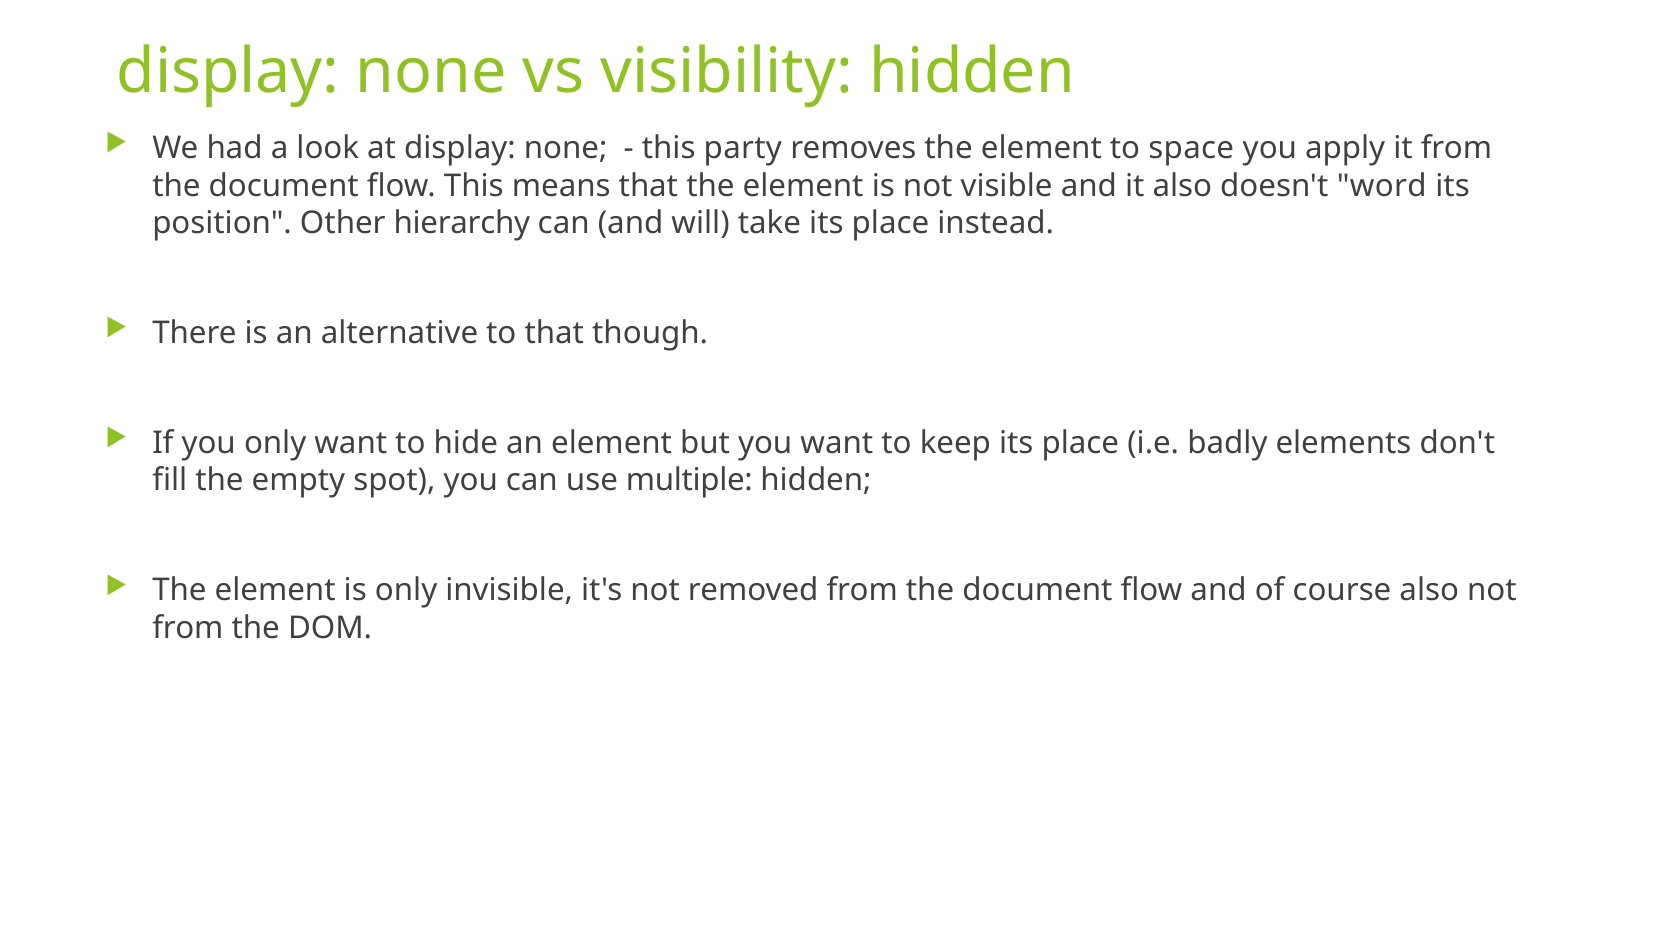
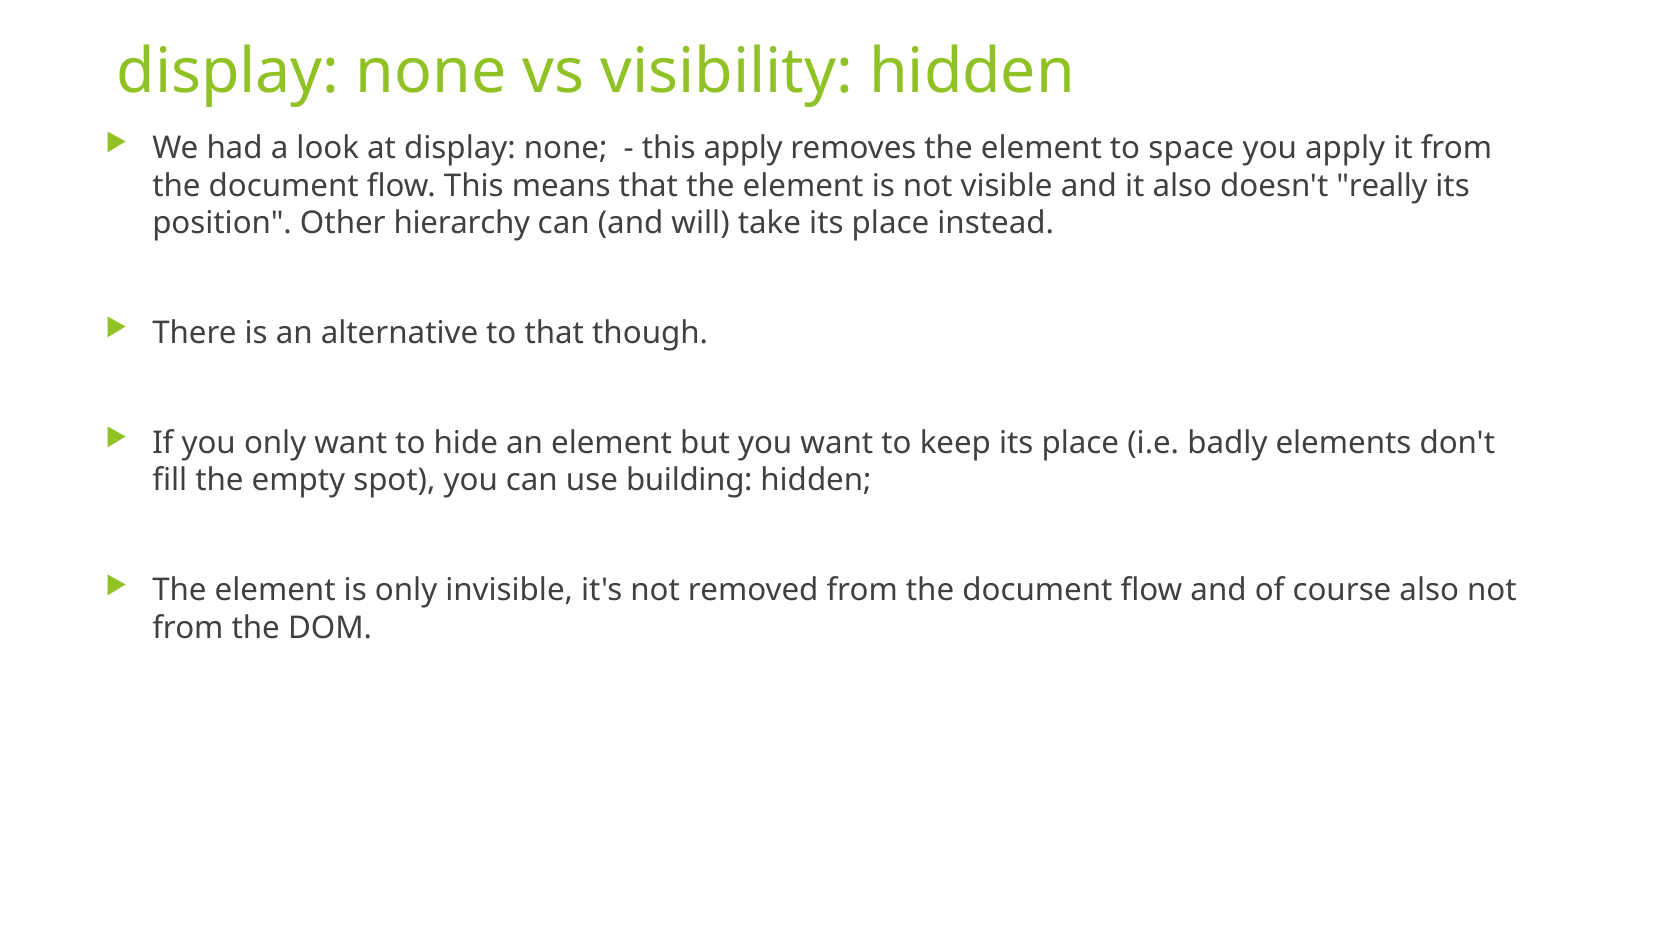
this party: party -> apply (743, 148)
word: word -> really (1382, 186)
multiple: multiple -> building (689, 481)
